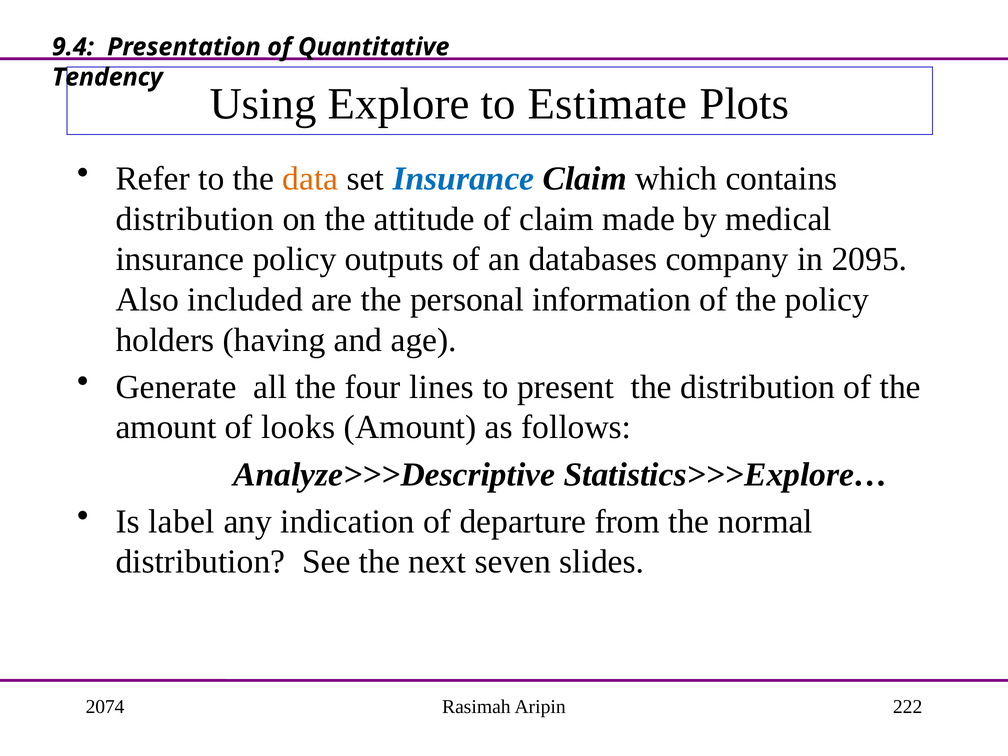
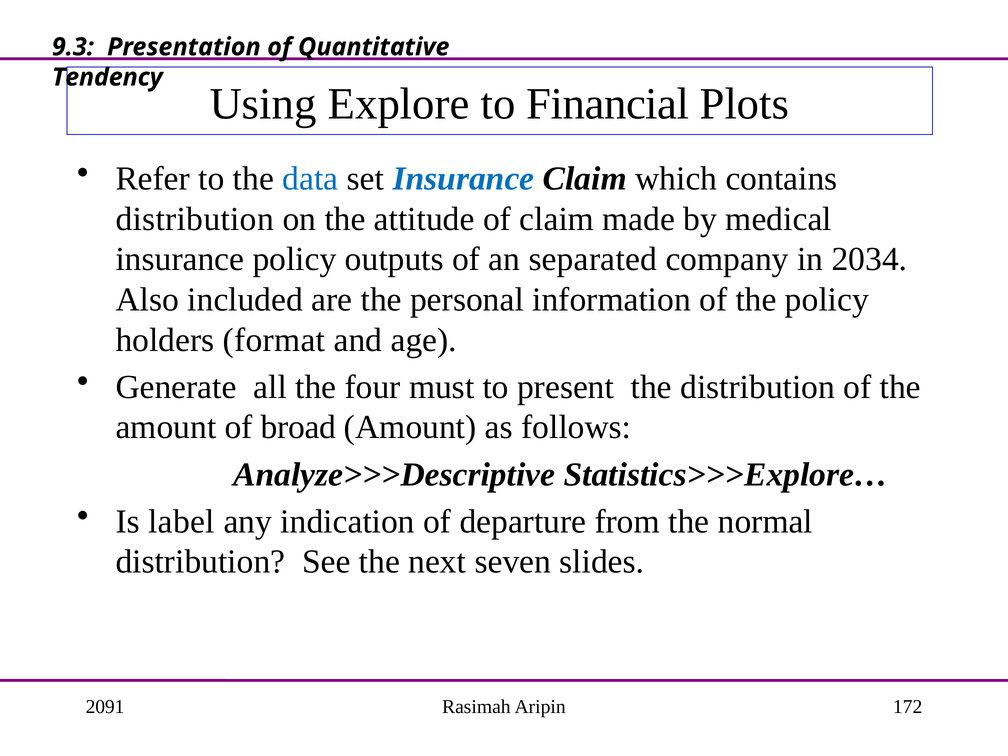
9.4: 9.4 -> 9.3 (73, 47)
Estimate: Estimate -> Financial (608, 104)
data colour: orange -> blue (310, 179)
databases: databases -> separated (593, 259)
2095: 2095 -> 2034 (869, 259)
having: having -> format (274, 340)
lines: lines -> must (442, 387)
looks: looks -> broad (299, 427)
2074: 2074 -> 2091 (105, 707)
222: 222 -> 172 (908, 707)
